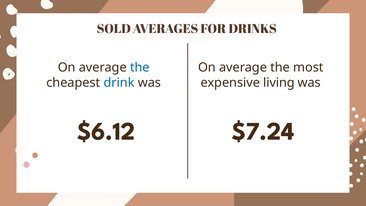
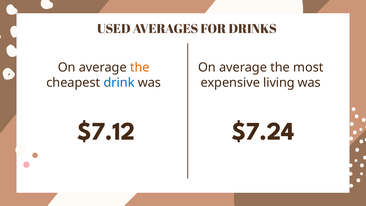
SOLD: SOLD -> USED (114, 29)
the colour: blue -> orange (140, 67)
$6.12: $6.12 -> $7.12 (106, 131)
